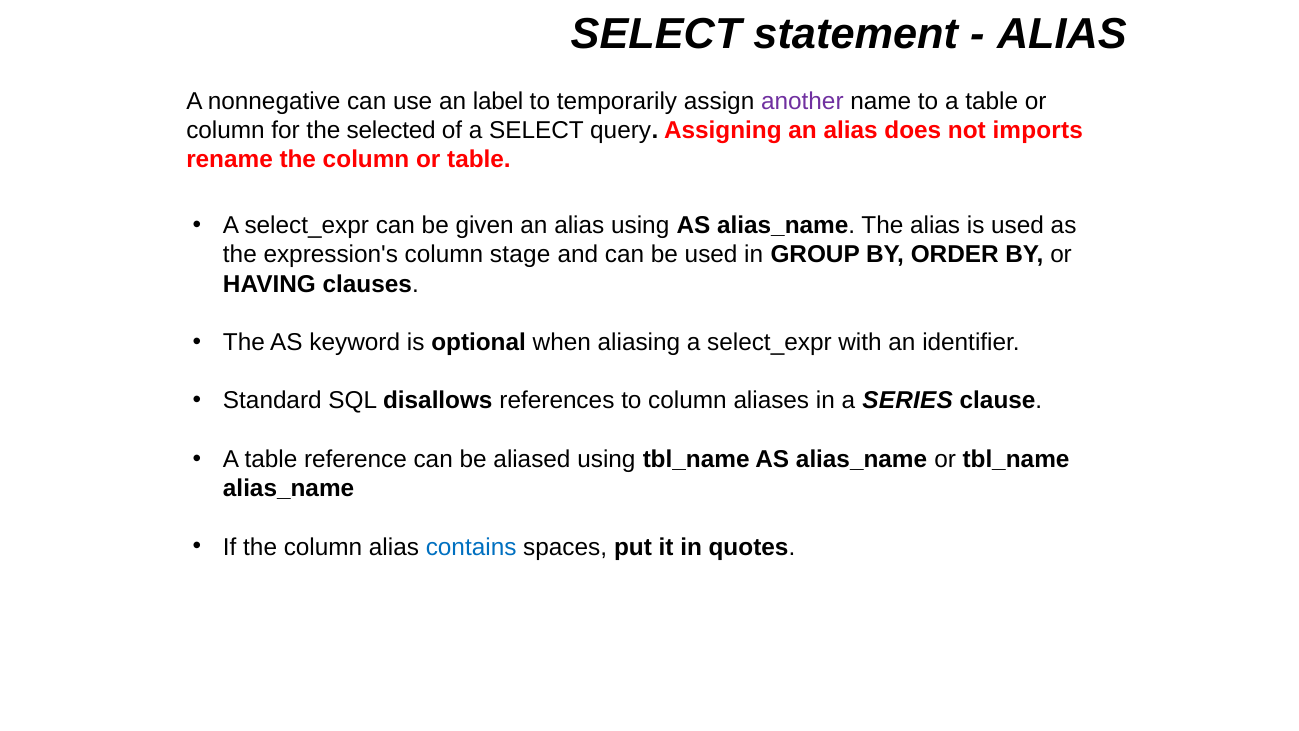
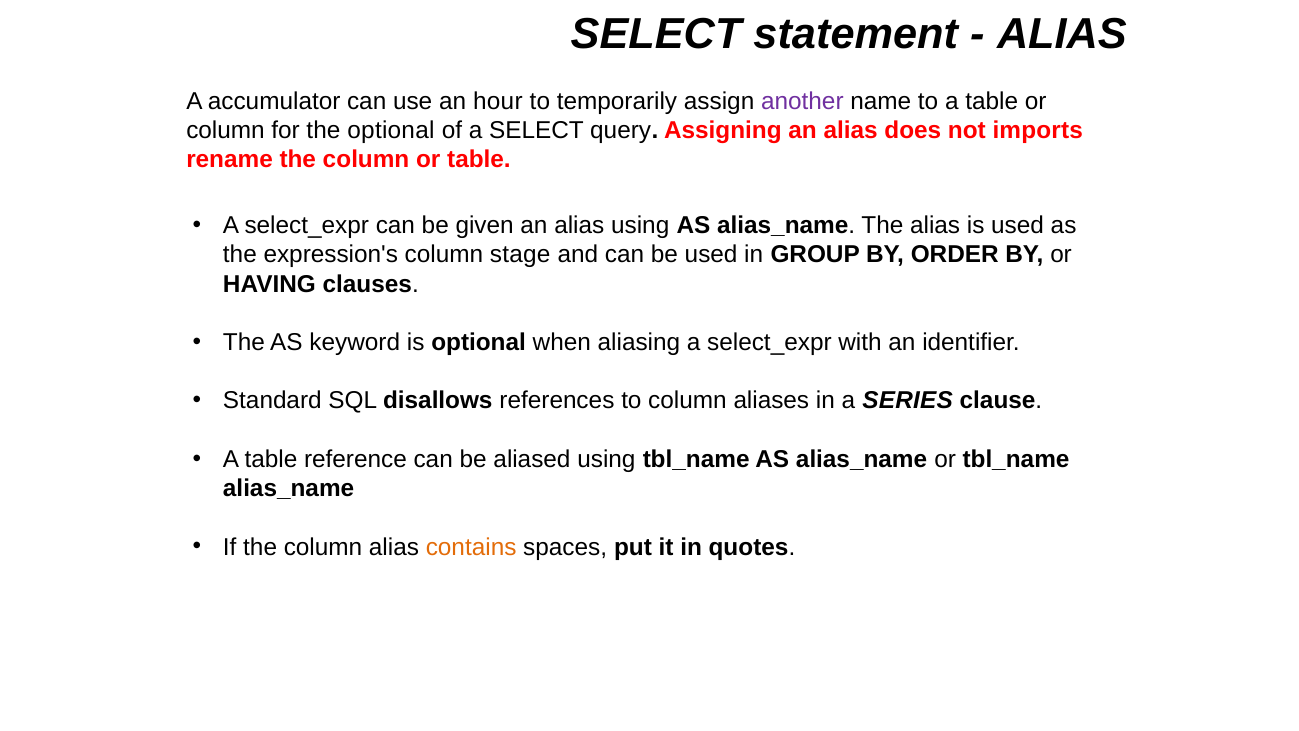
nonnegative: nonnegative -> accumulator (274, 101)
label: label -> hour (498, 101)
the selected: selected -> optional (391, 131)
contains colour: blue -> orange (471, 547)
